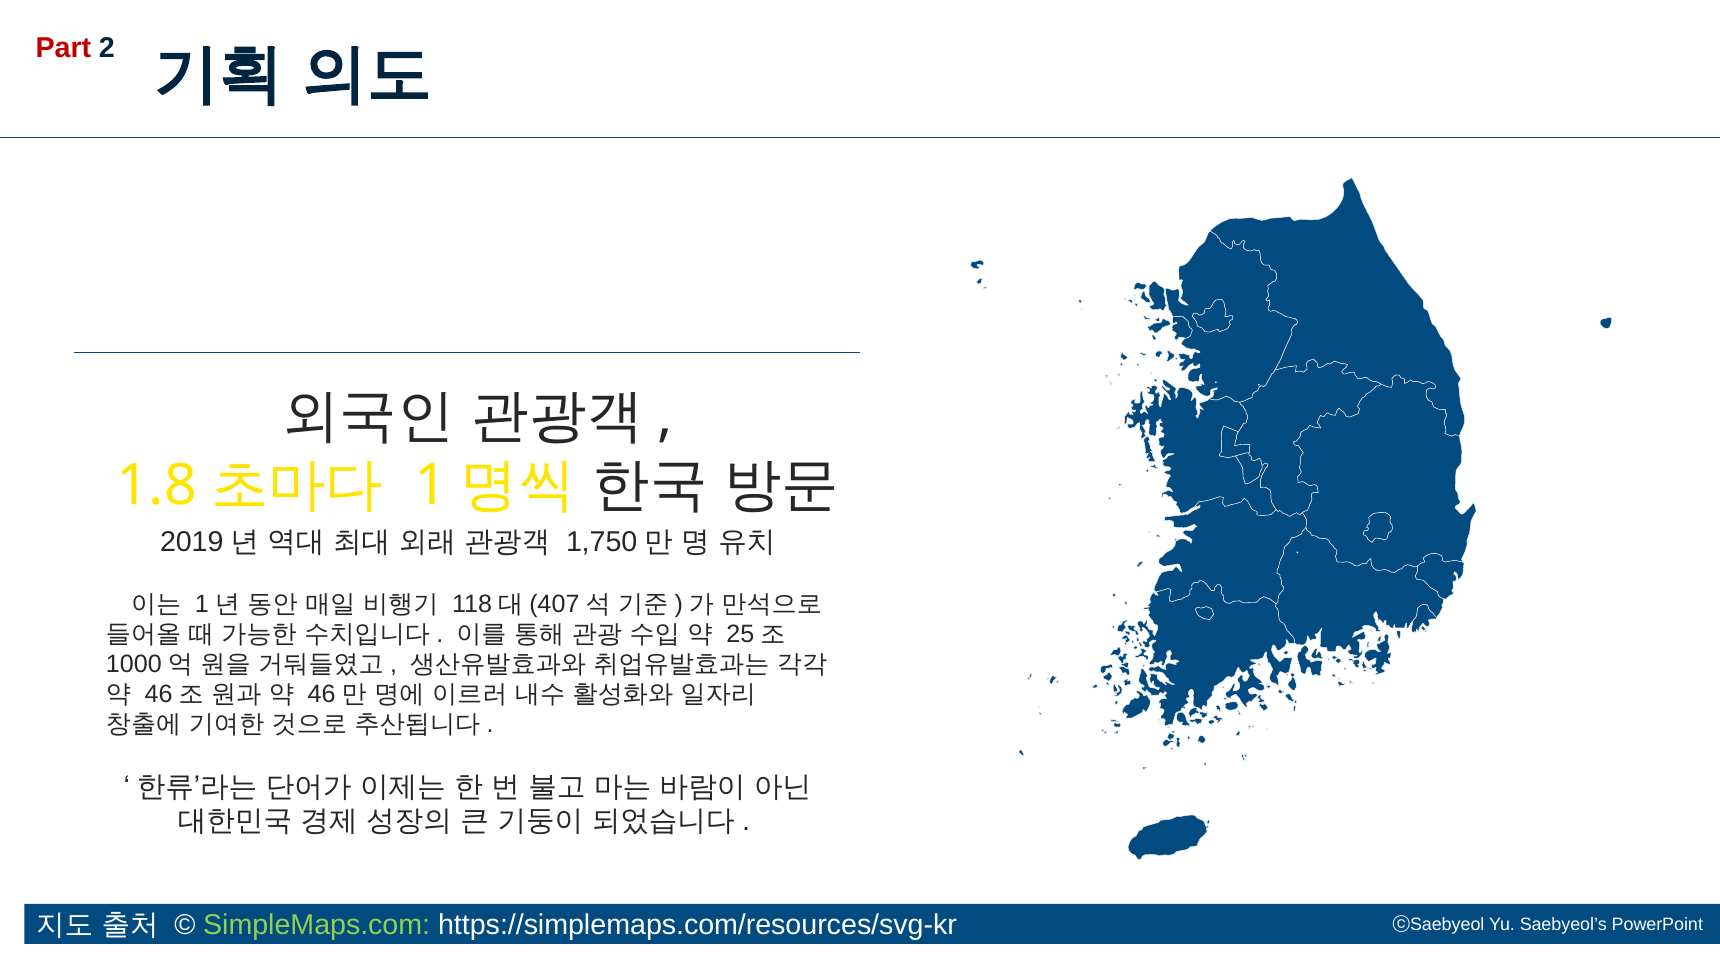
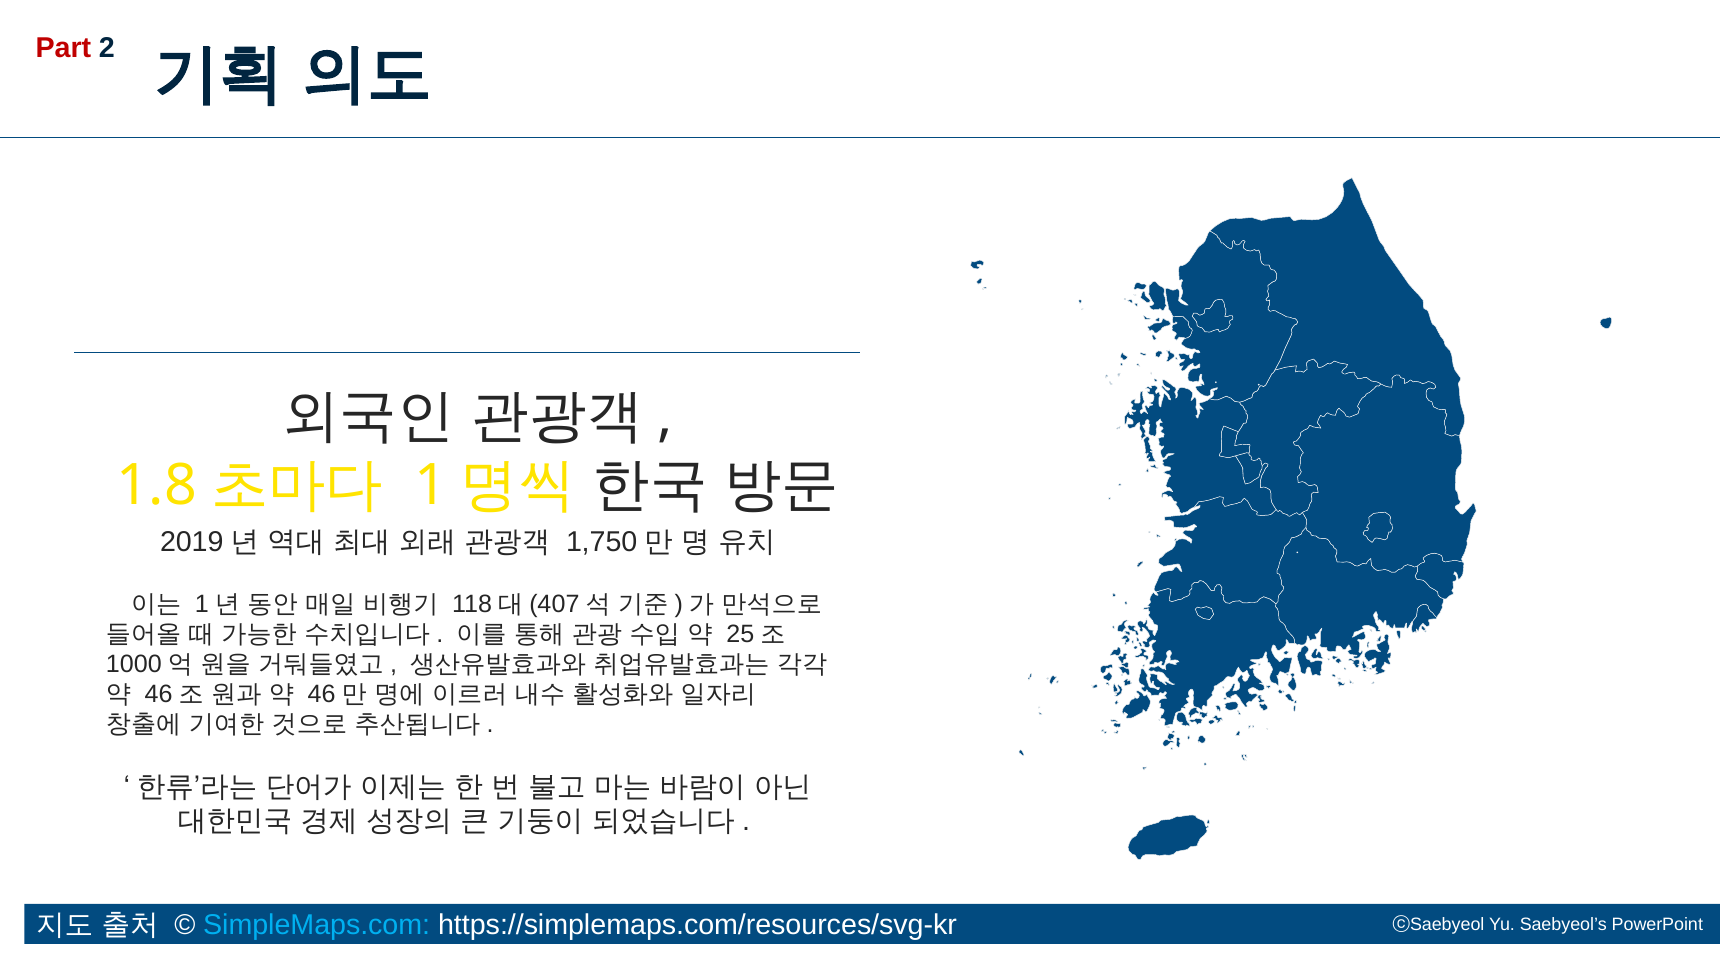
SimpleMaps.com colour: light green -> light blue (317, 925)
